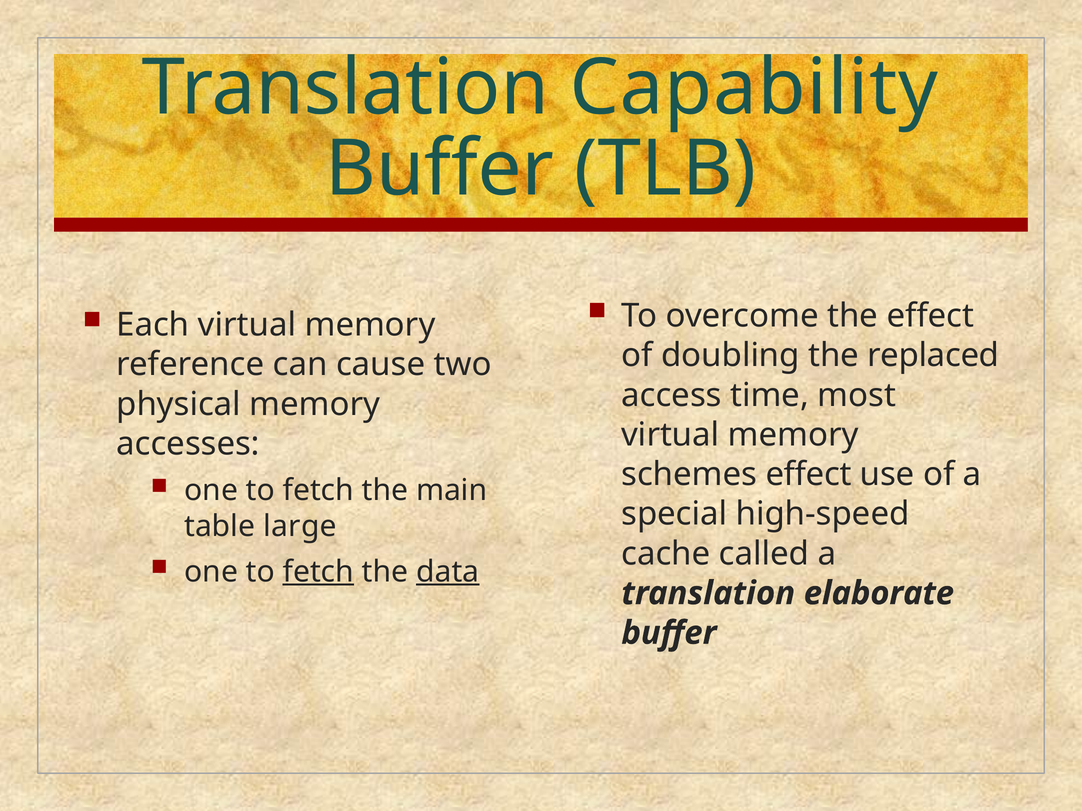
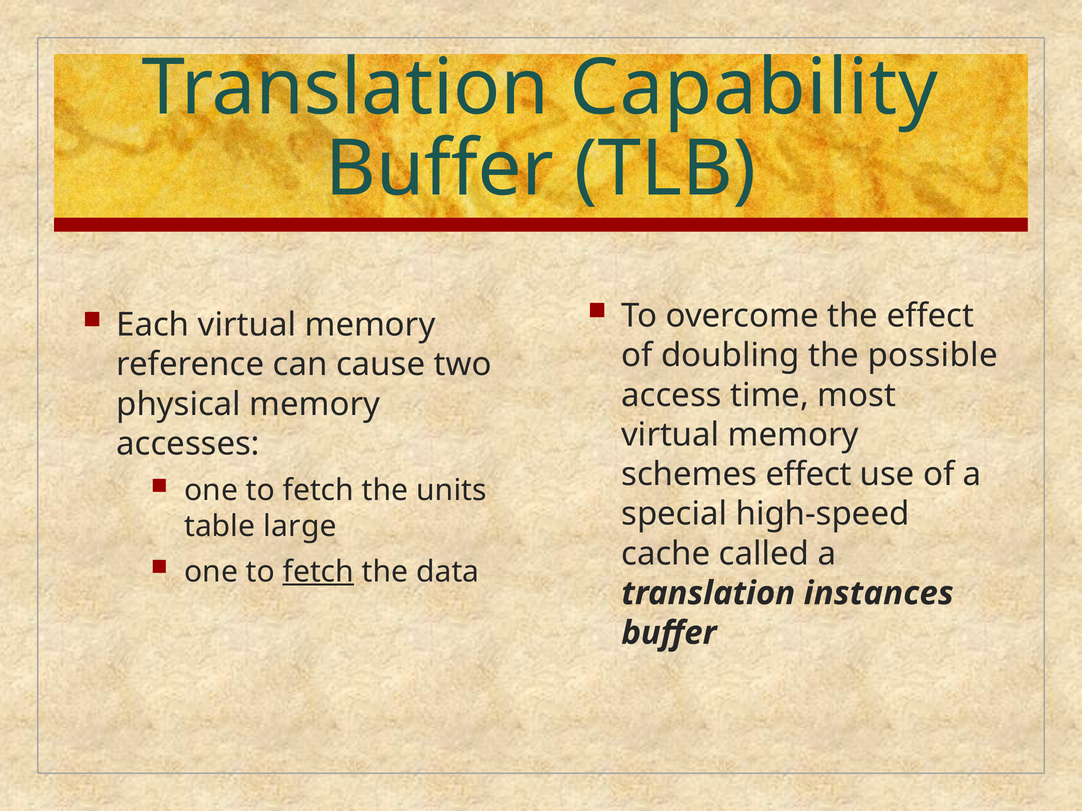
replaced: replaced -> possible (933, 356)
main: main -> units (451, 491)
data underline: present -> none (448, 572)
elaborate: elaborate -> instances (879, 594)
